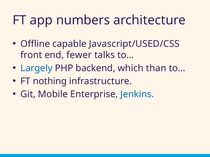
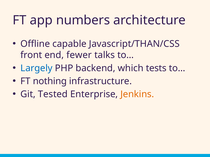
Javascript/USED/CSS: Javascript/USED/CSS -> Javascript/THAN/CSS (134, 44)
than: than -> tests (156, 68)
Mobile: Mobile -> Tested (53, 94)
Jenkins colour: blue -> orange (137, 94)
